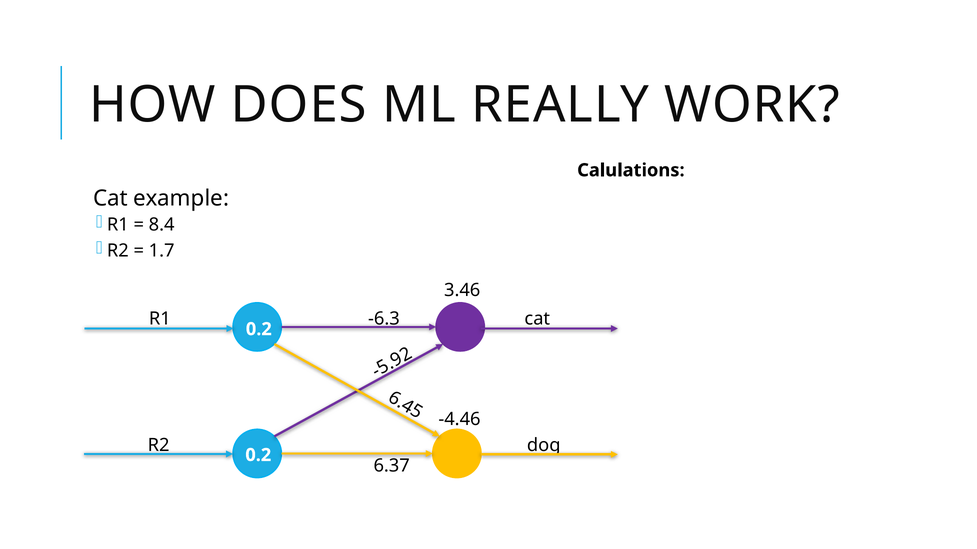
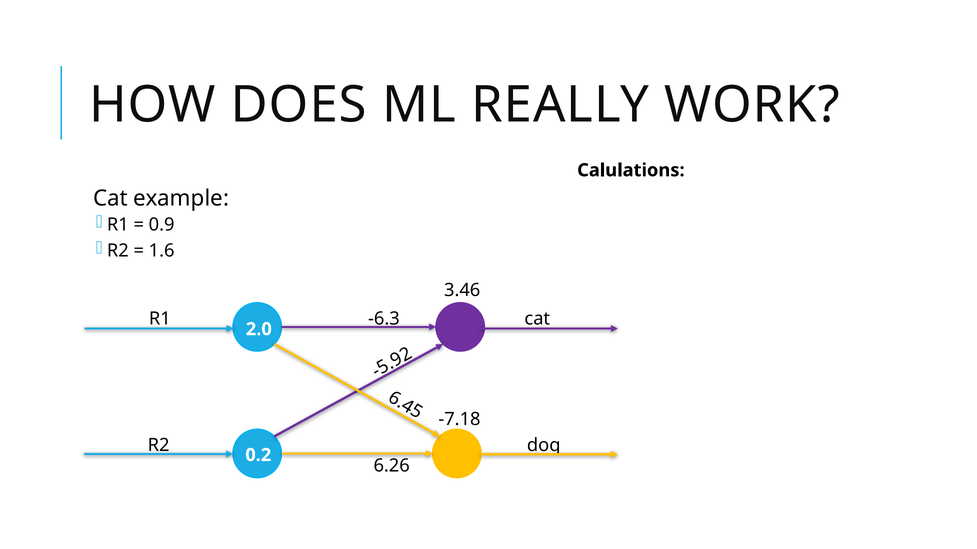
8.4: 8.4 -> 0.9 (162, 225)
1.7: 1.7 -> 1.6 (162, 251)
0.2: 0.2 -> 2.0 (259, 329)
-4.46: -4.46 -> -7.18 (459, 420)
6.37: 6.37 -> 6.26 (392, 466)
